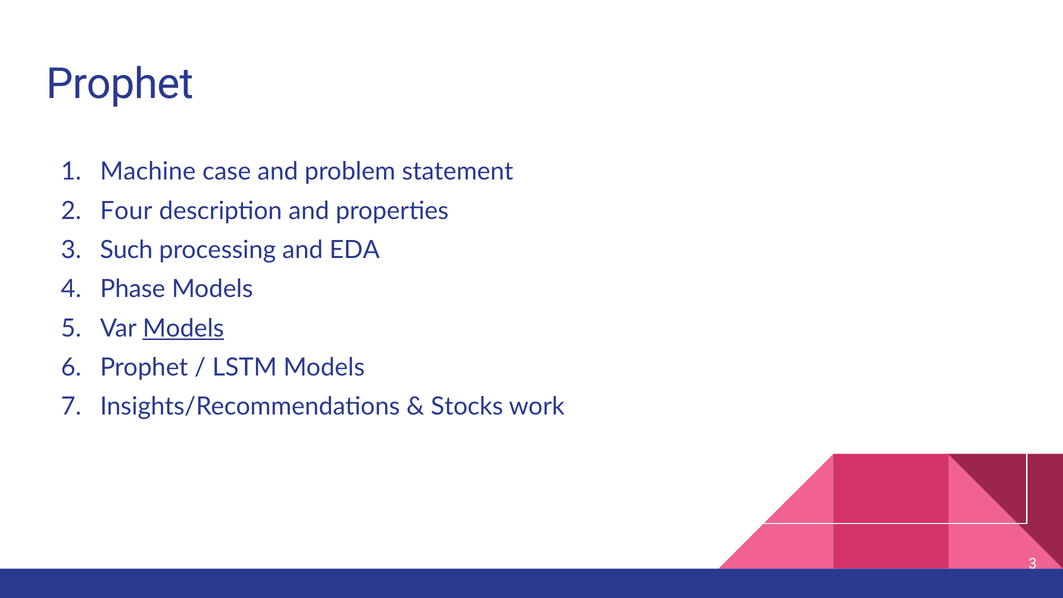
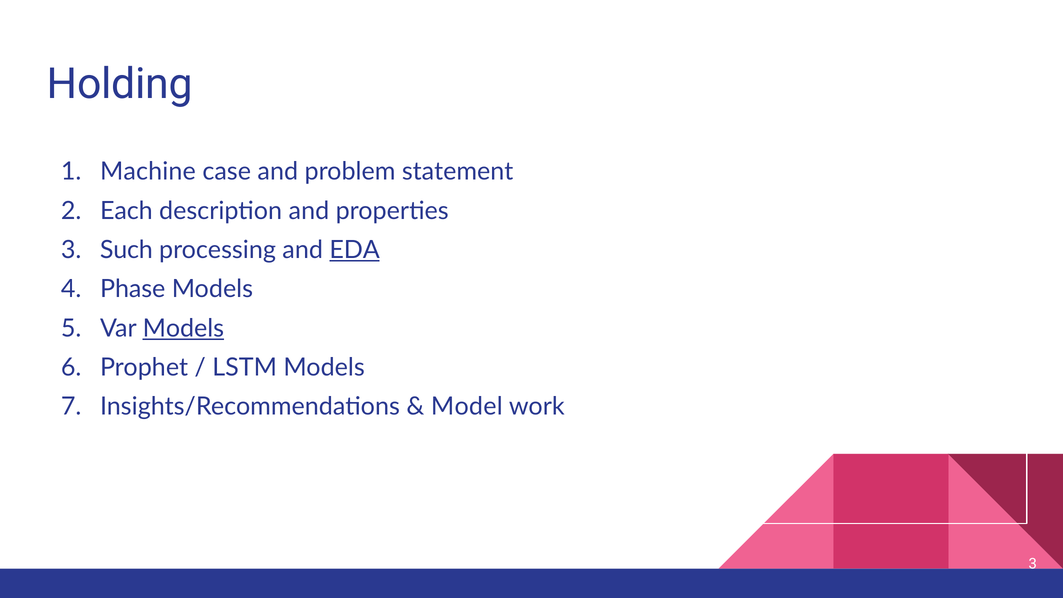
Prophet: Prophet -> Holding (120, 84)
Four: Four -> Each (126, 211)
EDA underline: none -> present (355, 250)
Stocks: Stocks -> Model (467, 407)
